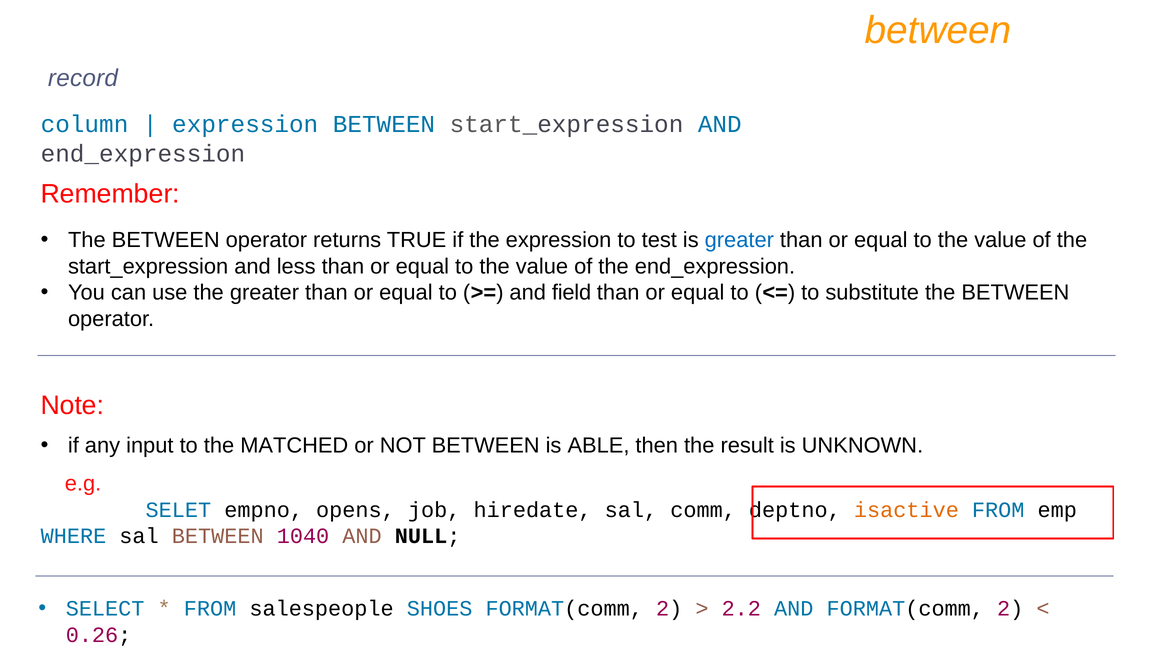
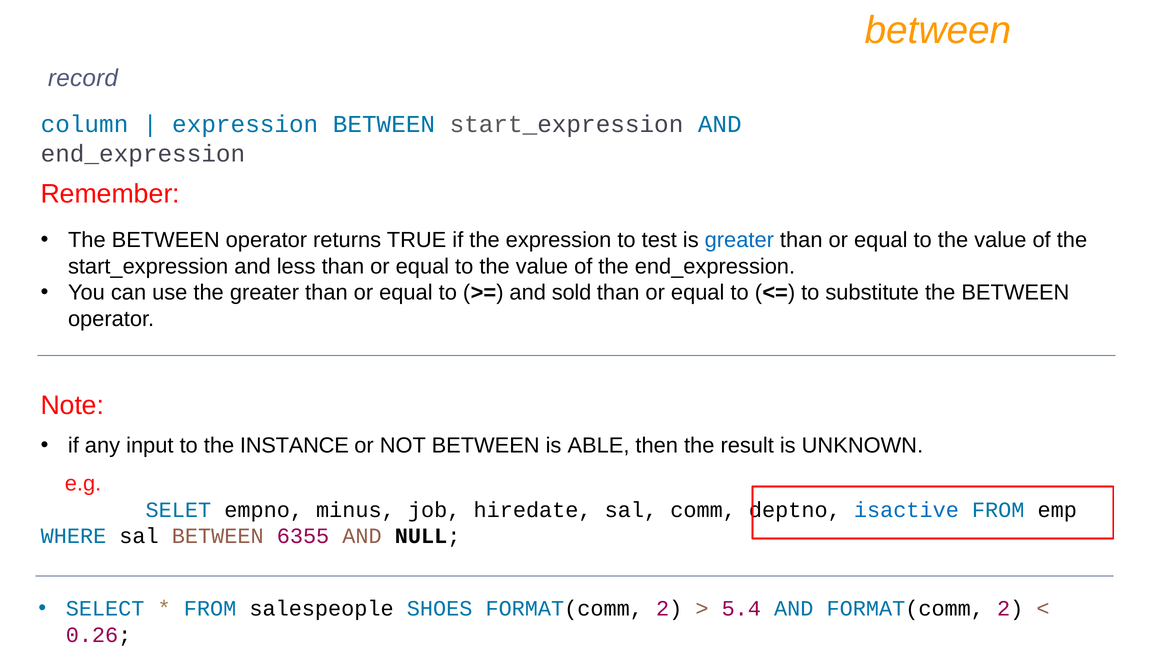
field: field -> sold (572, 293)
MATCHED: MATCHED -> INSTANCE (294, 446)
opens: opens -> minus (355, 510)
isactive colour: orange -> blue (906, 510)
1040: 1040 -> 6355 (303, 536)
2.2: 2.2 -> 5.4 (741, 609)
